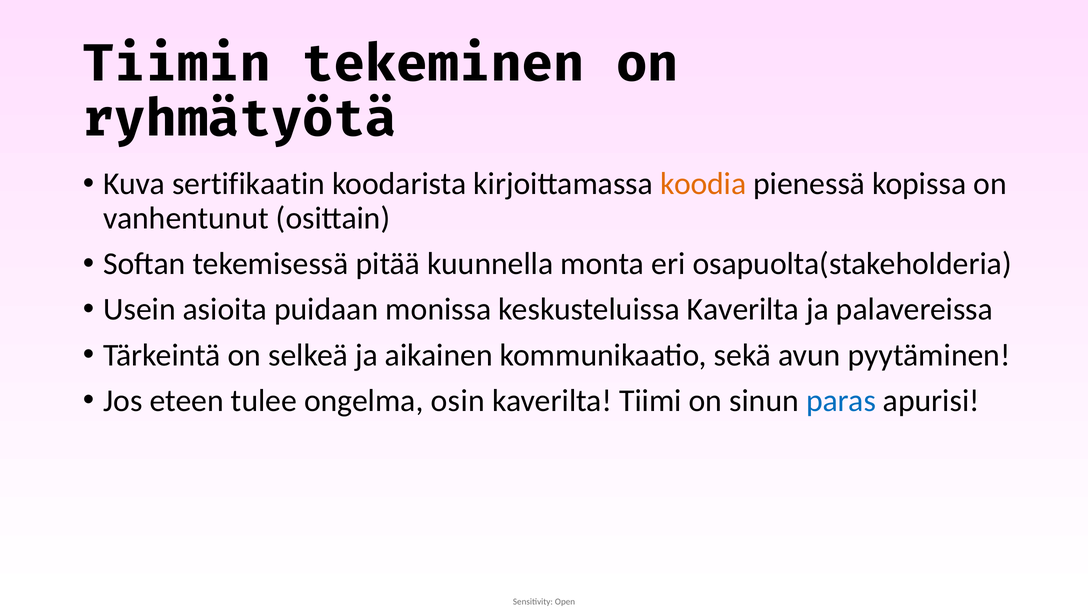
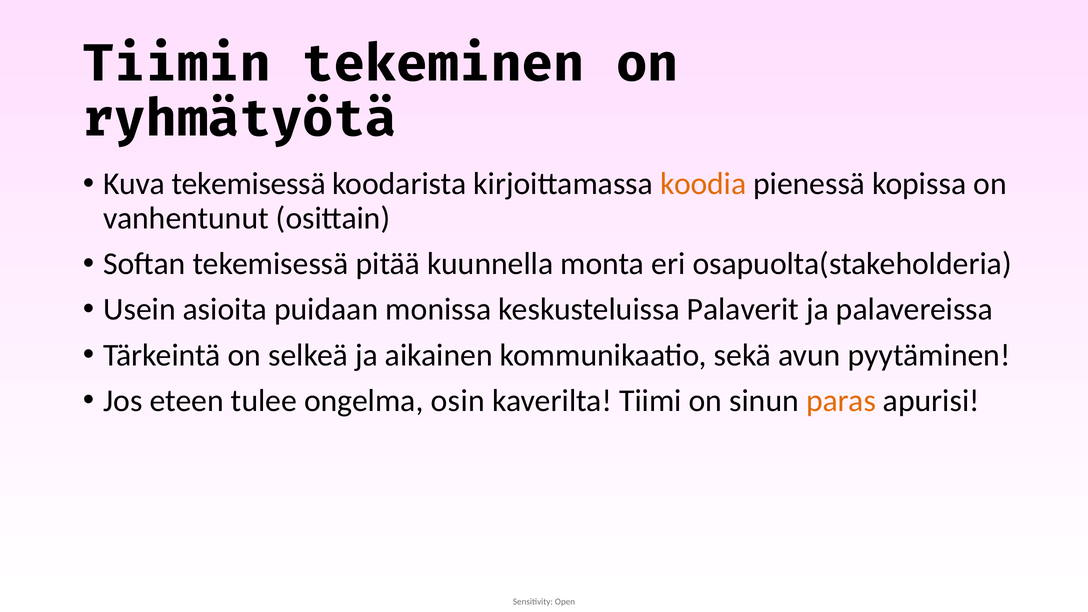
Kuva sertifikaatin: sertifikaatin -> tekemisessä (249, 184)
keskusteluissa Kaverilta: Kaverilta -> Palaverit (743, 309)
paras colour: blue -> orange (841, 401)
